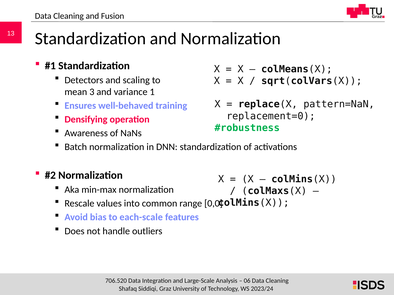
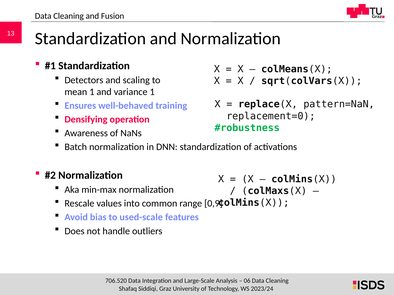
mean 3: 3 -> 1 (92, 92)
0,0: 0,0 -> 0,9 (213, 204)
each-scale: each-scale -> used-scale (141, 218)
